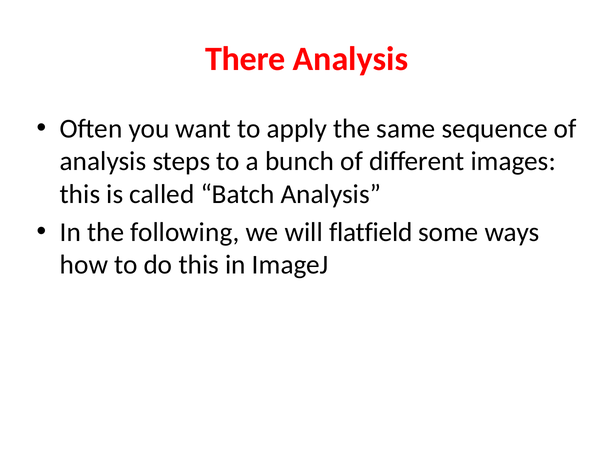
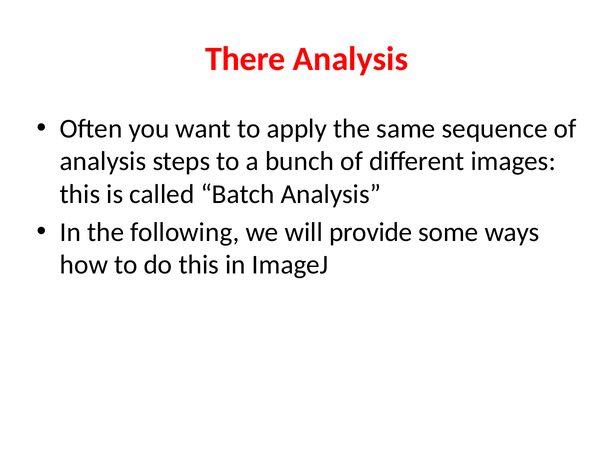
flatfield: flatfield -> provide (371, 233)
